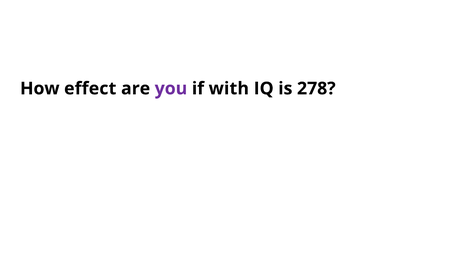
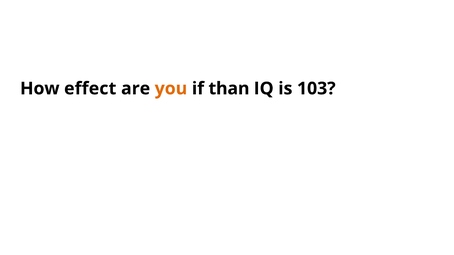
you colour: purple -> orange (171, 89)
with: with -> than (229, 89)
278: 278 -> 103 (316, 89)
